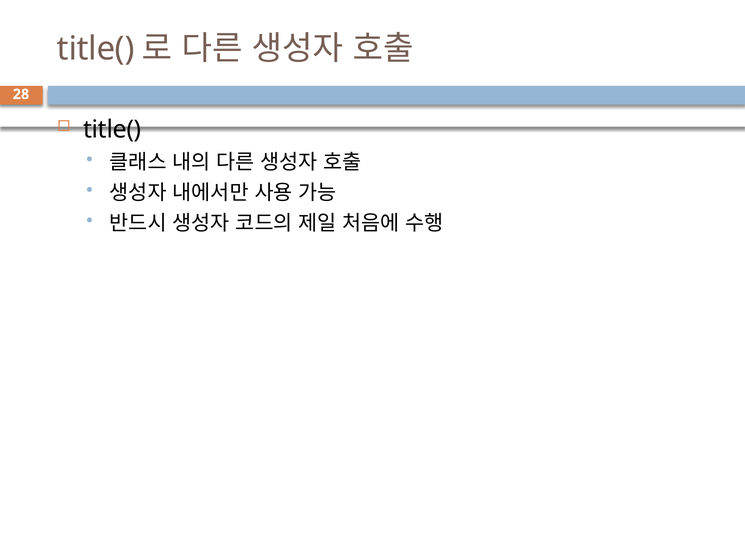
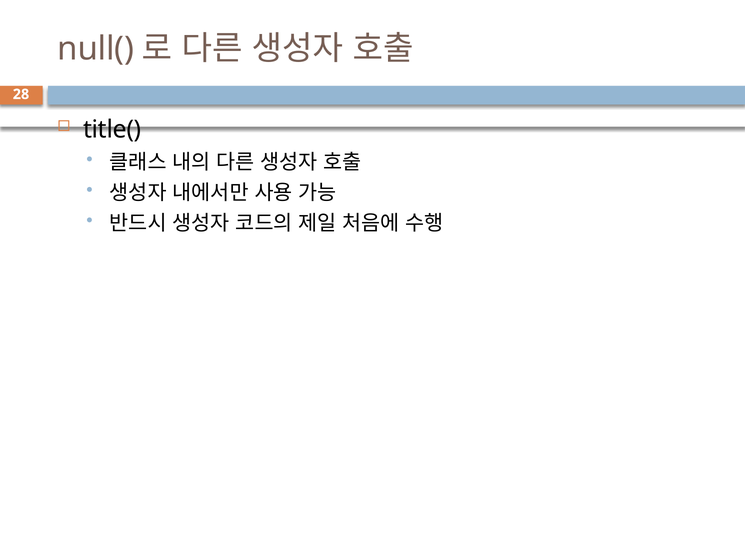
title(: title( -> null( (96, 49)
